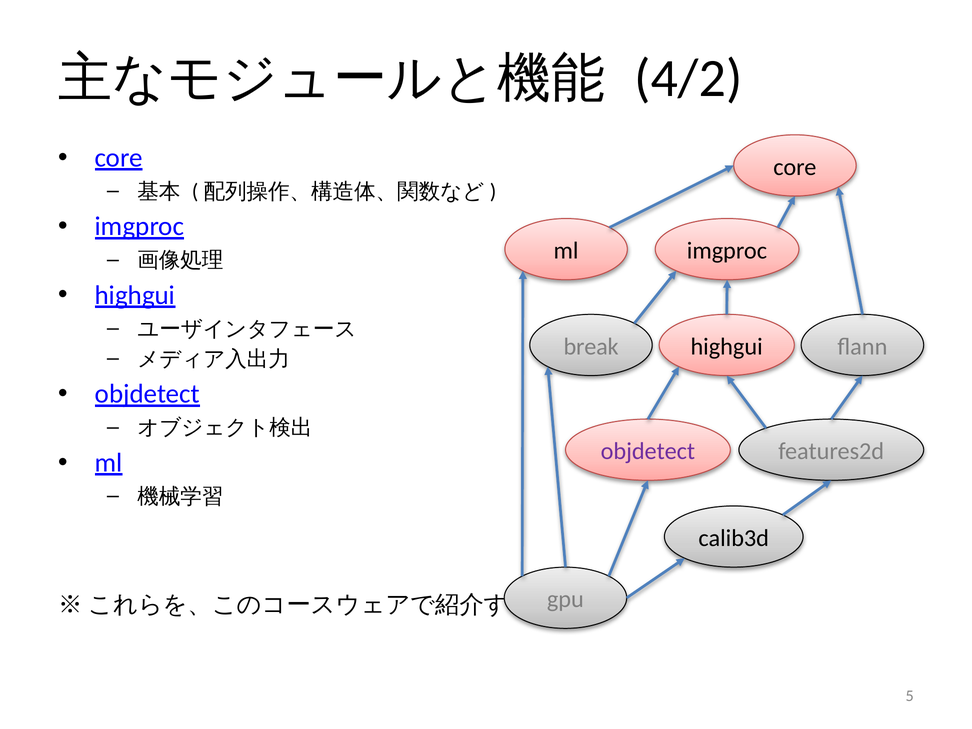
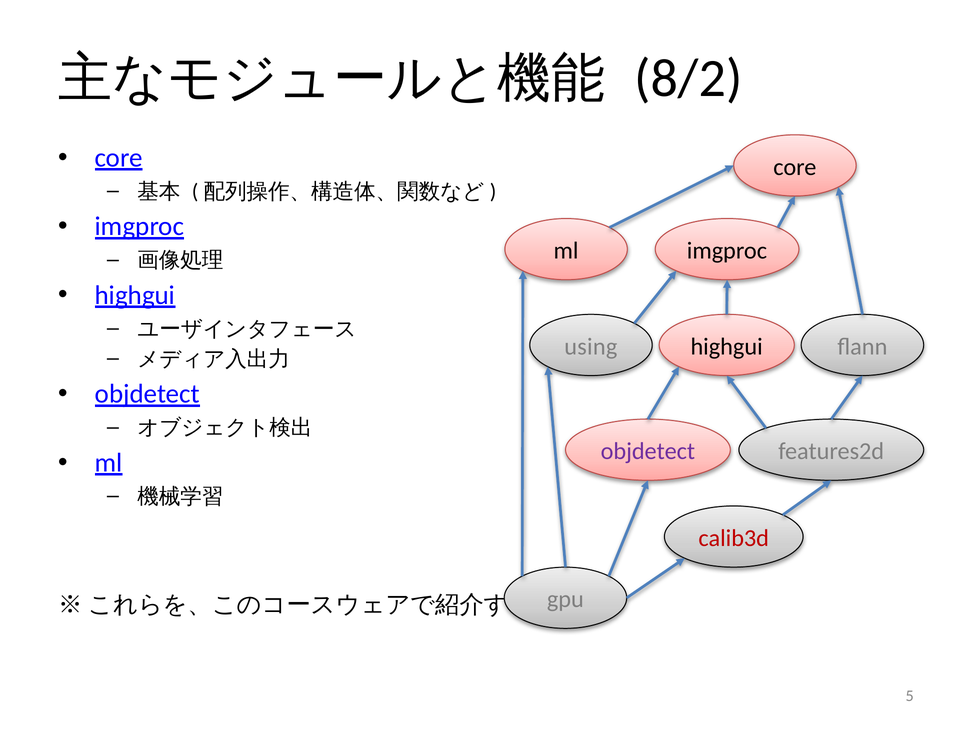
4/2: 4/2 -> 8/2 (688, 78)
break: break -> using (591, 347)
calib3d colour: black -> red (734, 538)
